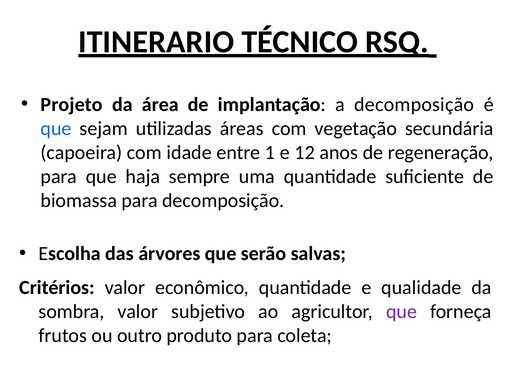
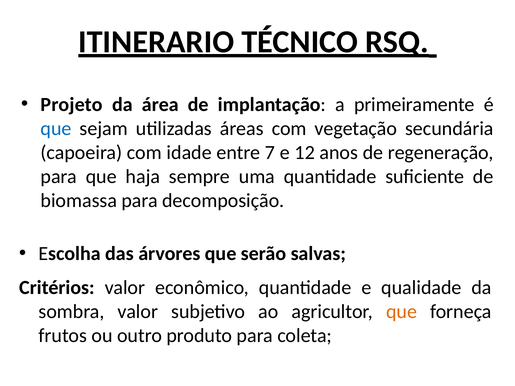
a decomposição: decomposição -> primeiramente (414, 105)
1: 1 -> 7 (270, 153)
que colour: purple -> orange (402, 312)
